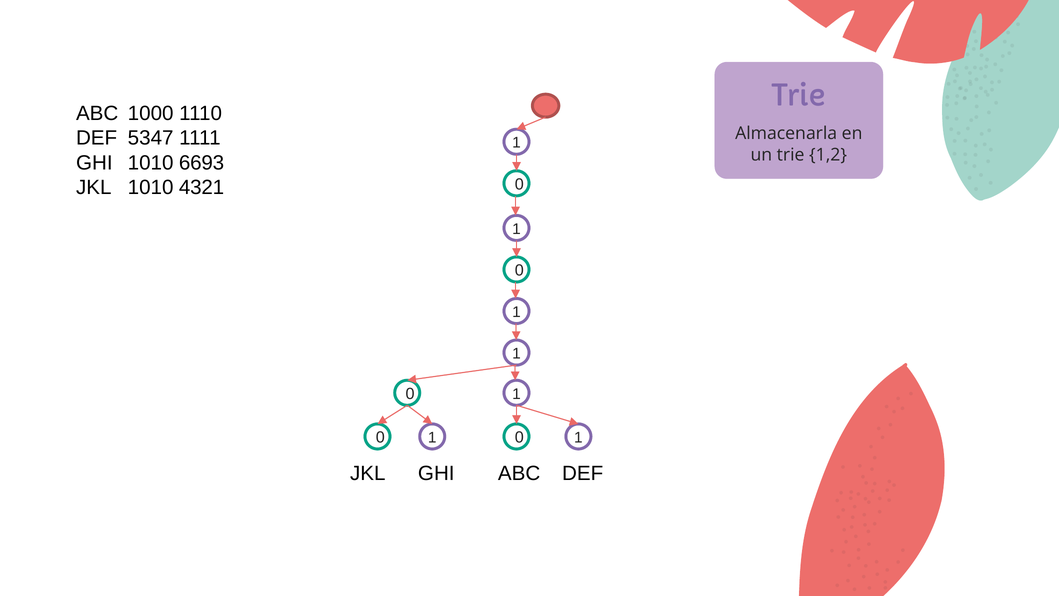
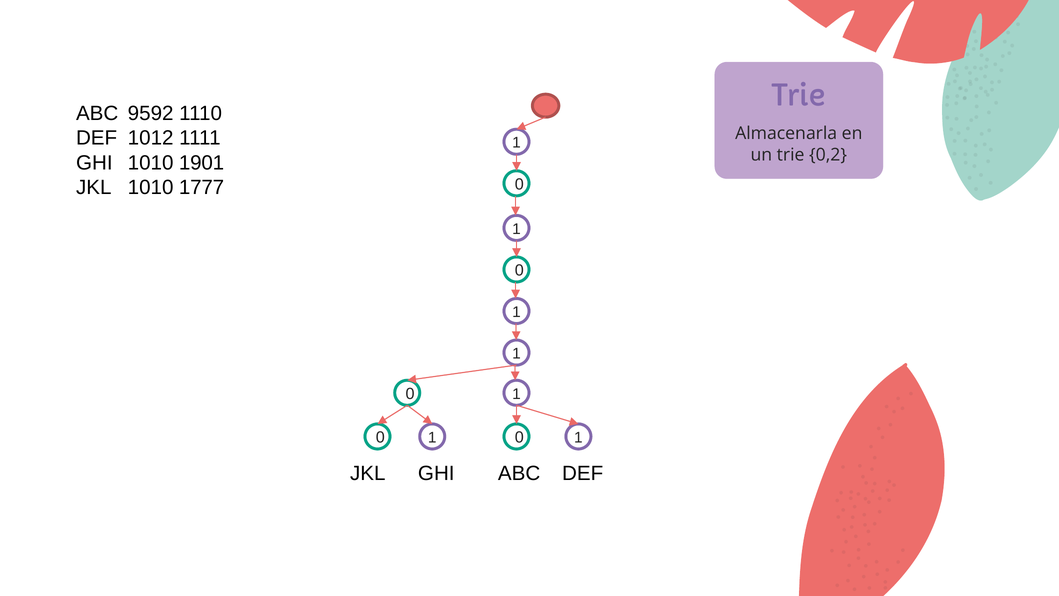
1000: 1000 -> 9592 (151, 113)
5347: 5347 -> 1012 (151, 138)
1,2: 1,2 -> 0,2 (828, 155)
6693: 6693 -> 1901 (202, 163)
4321: 4321 -> 1777 (202, 187)
